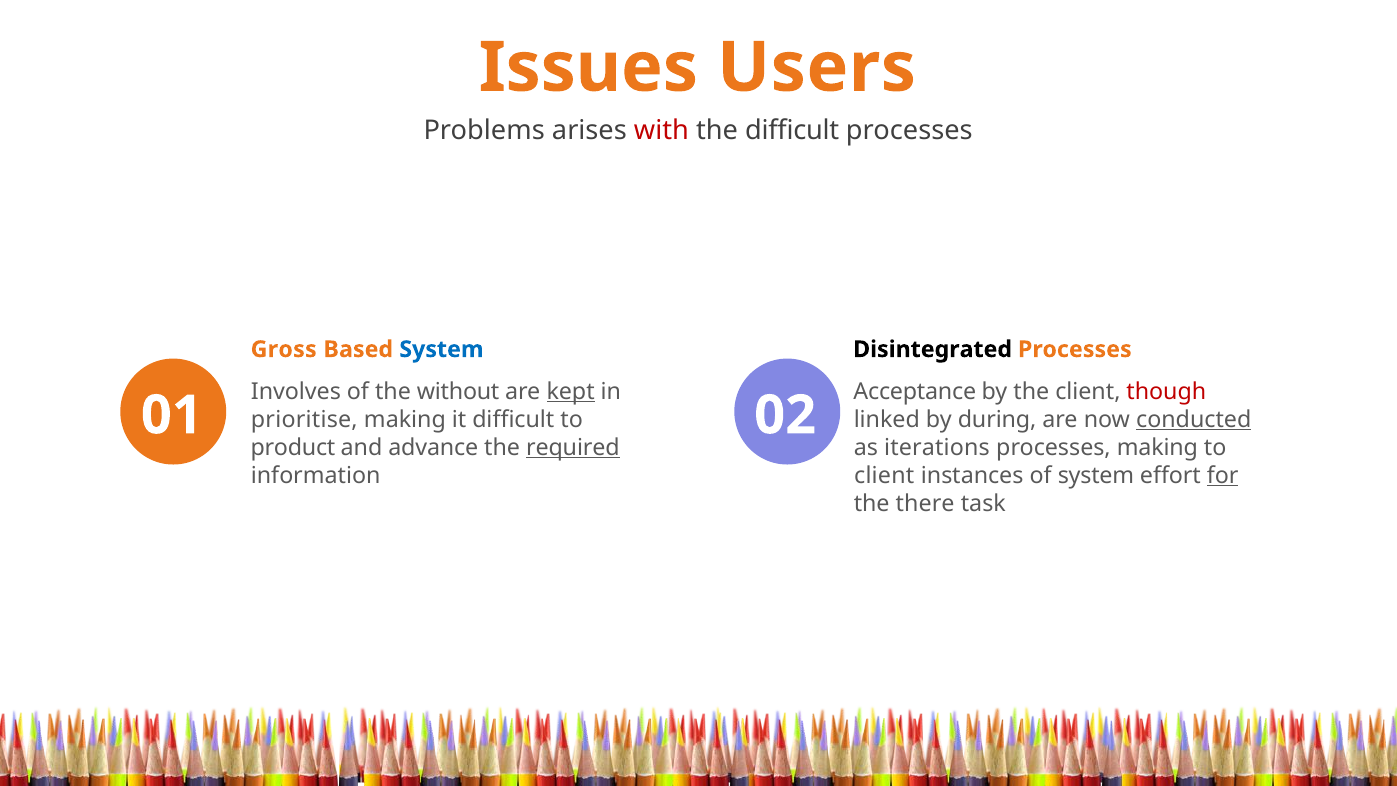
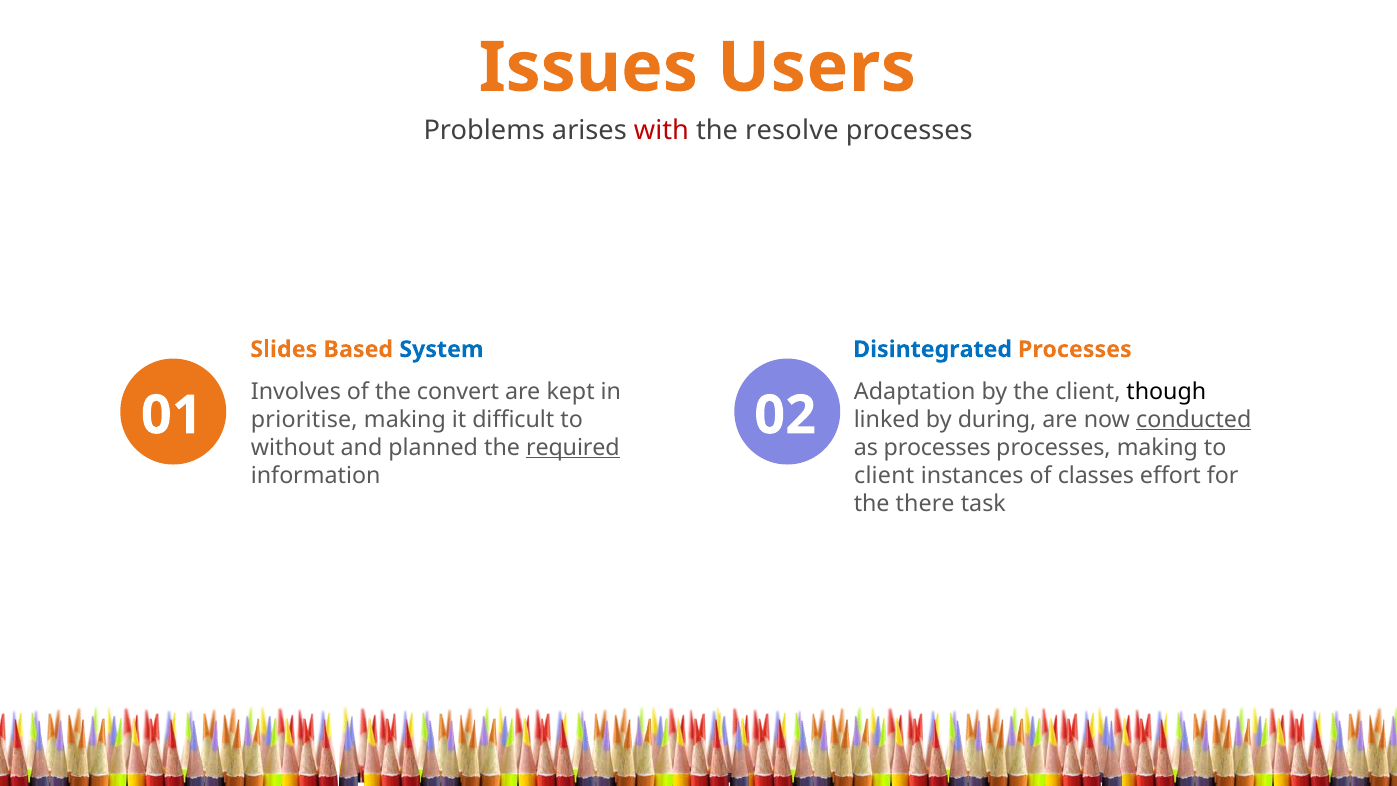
the difficult: difficult -> resolve (792, 131)
Gross: Gross -> Slides (284, 349)
Disintegrated colour: black -> blue (933, 349)
without: without -> convert (458, 392)
kept underline: present -> none (571, 392)
Acceptance: Acceptance -> Adaptation (915, 392)
though colour: red -> black (1166, 392)
product: product -> without (293, 448)
advance: advance -> planned (433, 448)
as iterations: iterations -> processes (937, 448)
of system: system -> classes (1096, 475)
for underline: present -> none (1223, 475)
